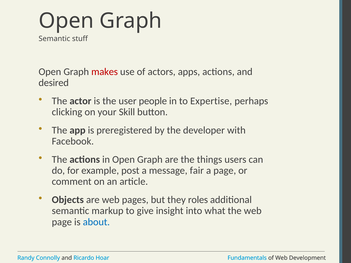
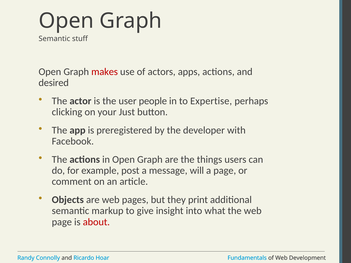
Skill: Skill -> Just (127, 112)
fair: fair -> will (197, 171)
roles: roles -> print (198, 200)
about colour: blue -> red (96, 222)
